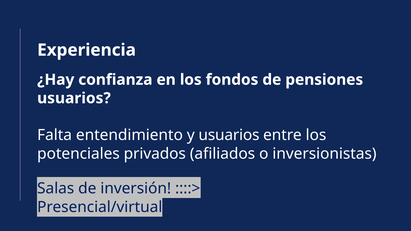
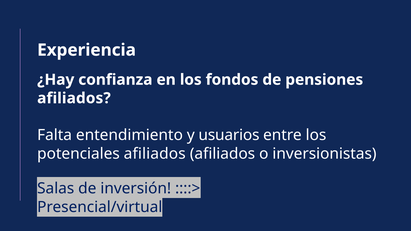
usuarios: usuarios -> afiliados (74, 98)
potenciales privados: privados -> afiliados (155, 154)
